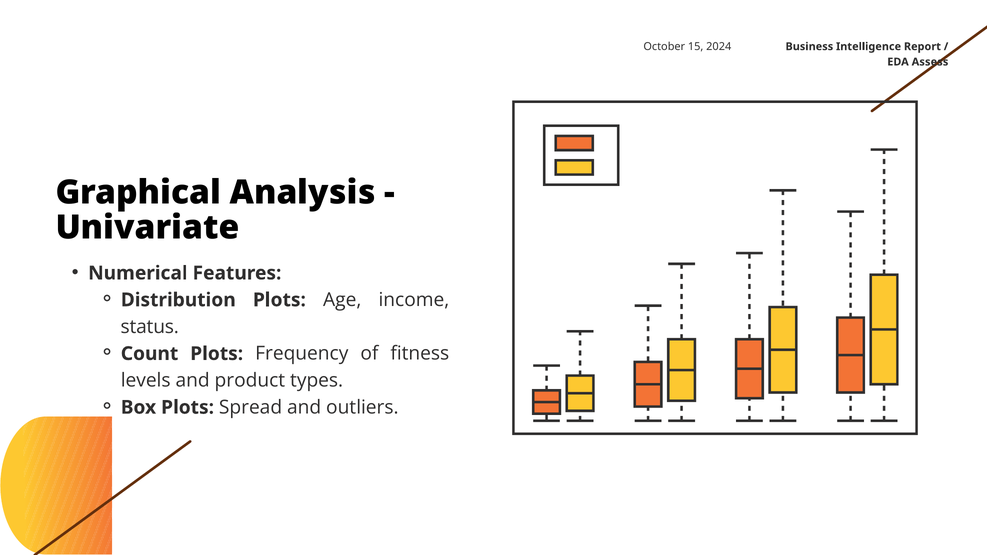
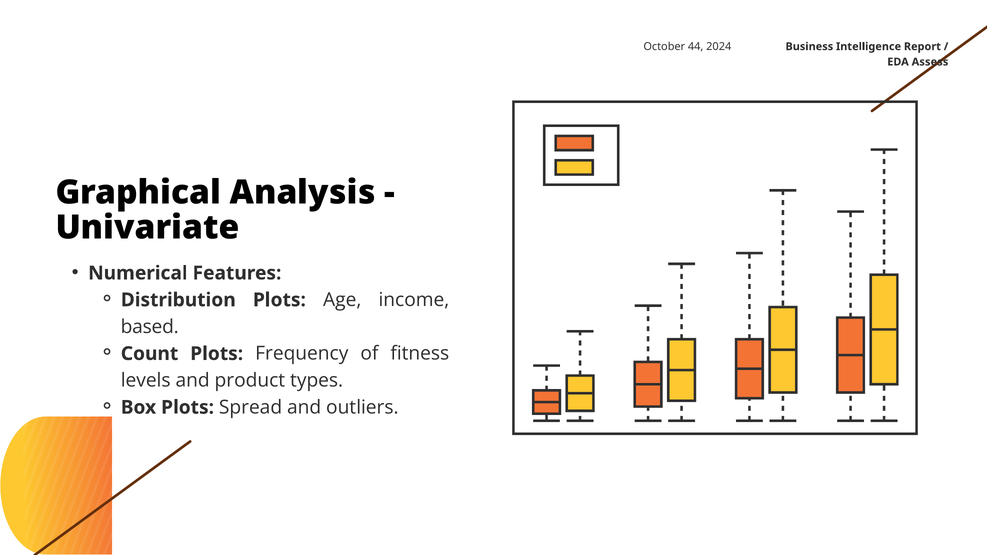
15: 15 -> 44 (696, 47)
status: status -> based (150, 327)
